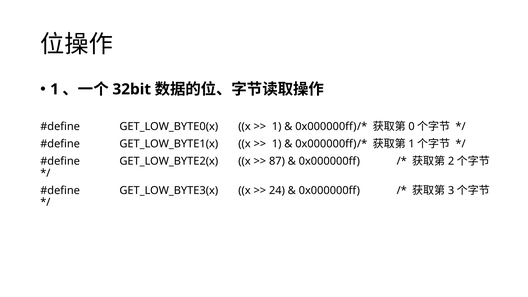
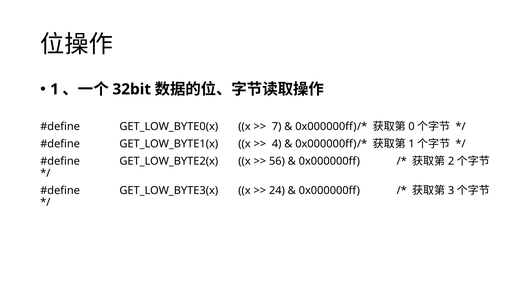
1: 1 -> 7 (277, 126)
1: 1 -> 4 (277, 144)
87: 87 -> 56 (277, 161)
